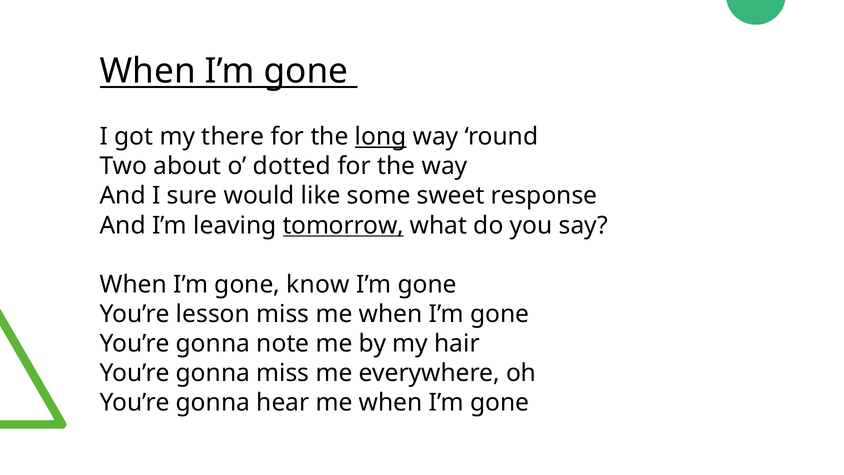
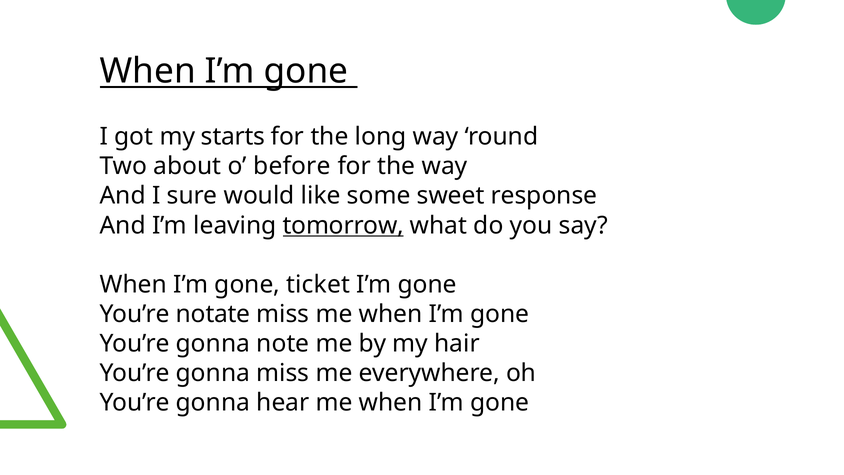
there: there -> starts (233, 137)
long underline: present -> none (381, 137)
dotted: dotted -> before (292, 166)
know: know -> ticket (318, 284)
lesson: lesson -> notate (213, 314)
